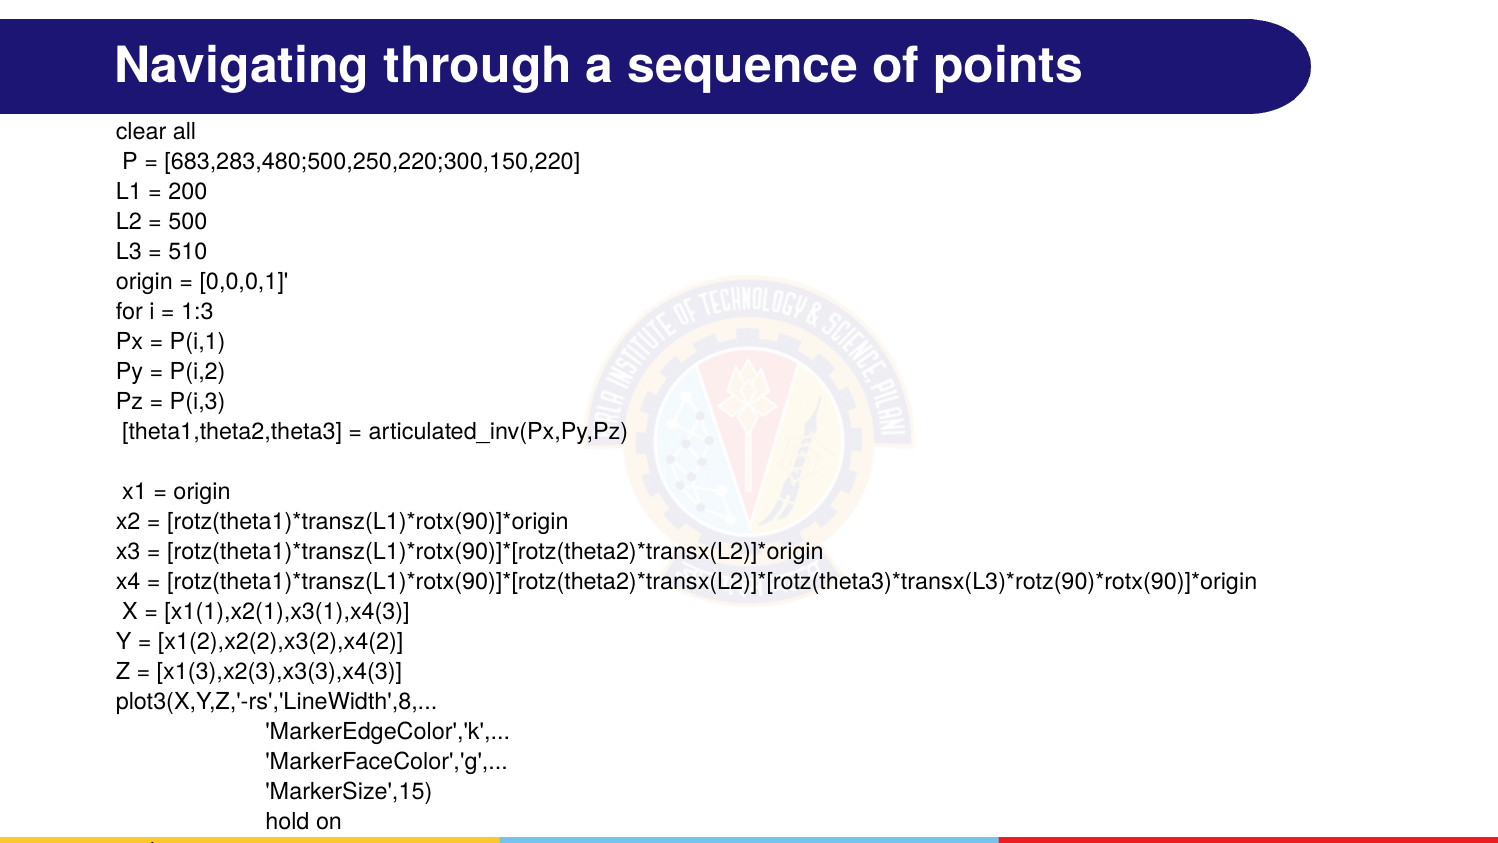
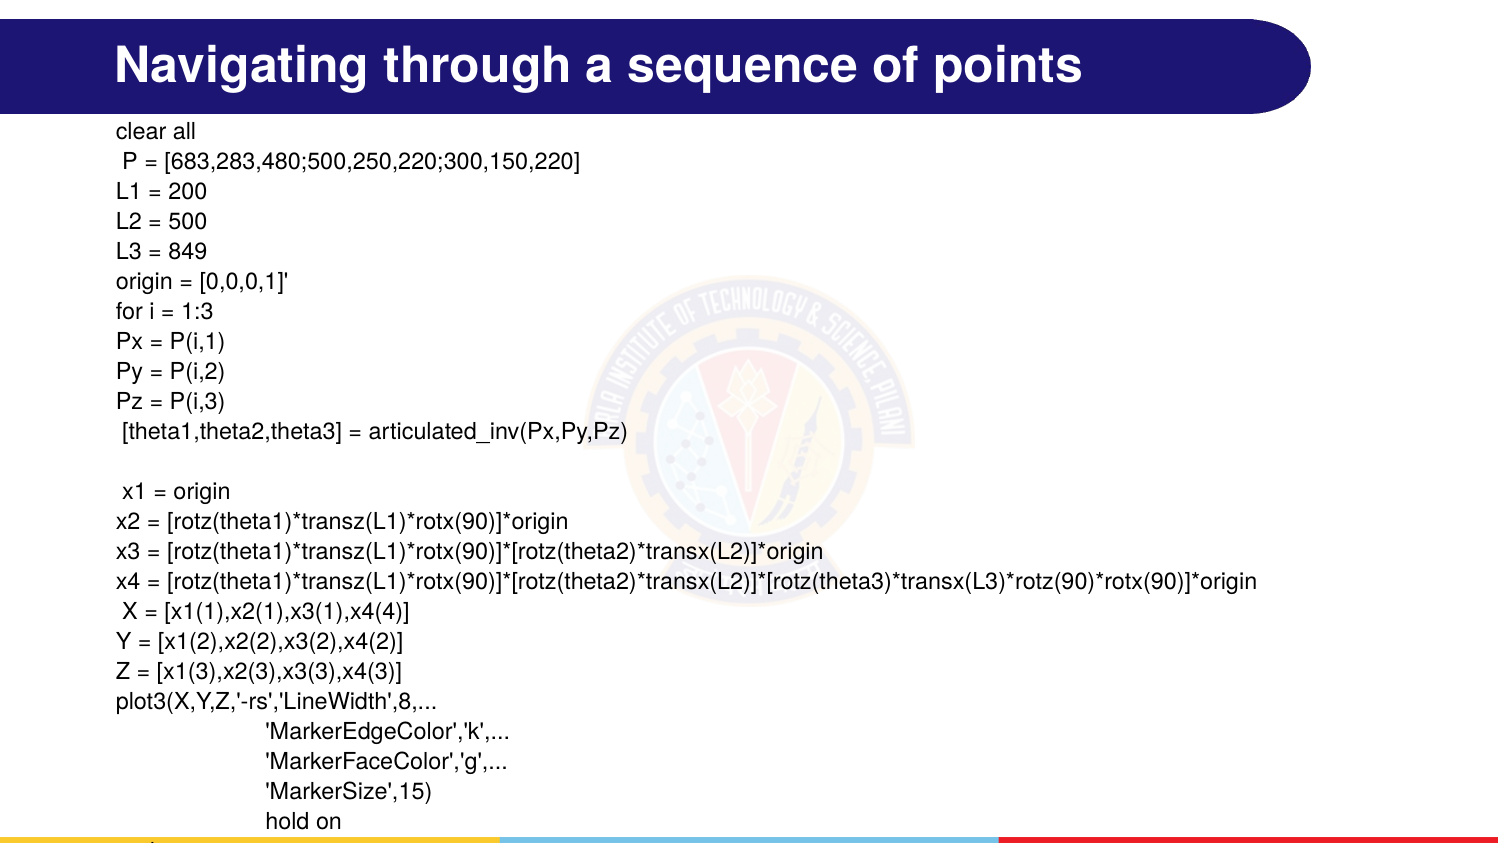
510: 510 -> 849 (188, 252)
x1(1),x2(1),x3(1),x4(3: x1(1),x2(1),x3(1),x4(3 -> x1(1),x2(1),x3(1),x4(4 (287, 612)
